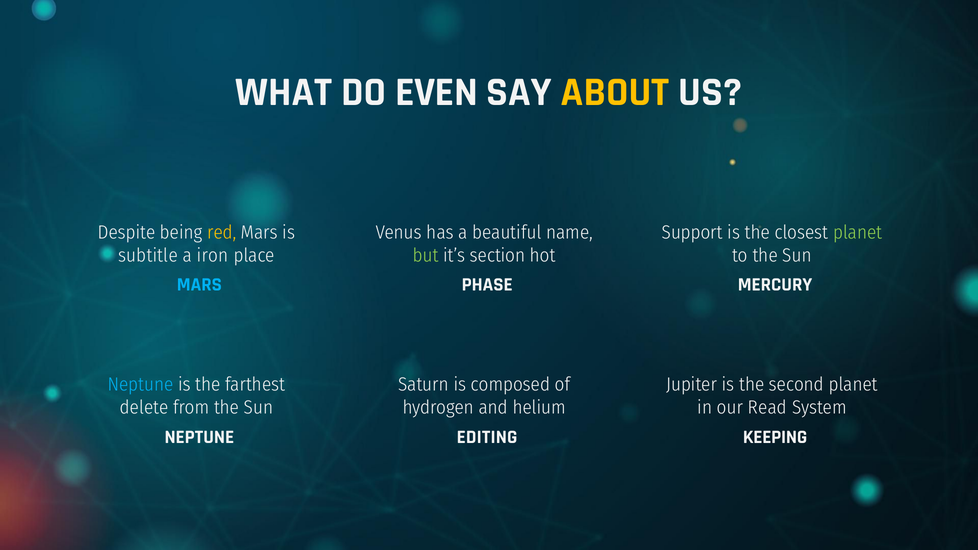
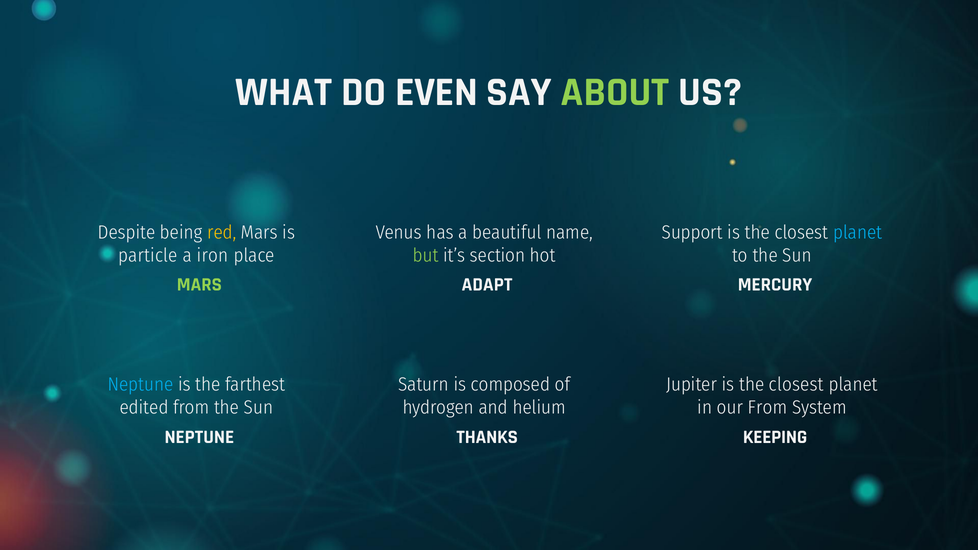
ABOUT colour: yellow -> light green (615, 92)
planet colour: light green -> light blue (858, 233)
subtitle: subtitle -> particle (148, 255)
MARS colour: light blue -> light green (199, 284)
PHASE: PHASE -> ADAPT (487, 284)
Jupiter is the second: second -> closest (796, 385)
delete: delete -> edited (144, 408)
our Read: Read -> From (767, 408)
EDITING: EDITING -> THANKS (487, 437)
